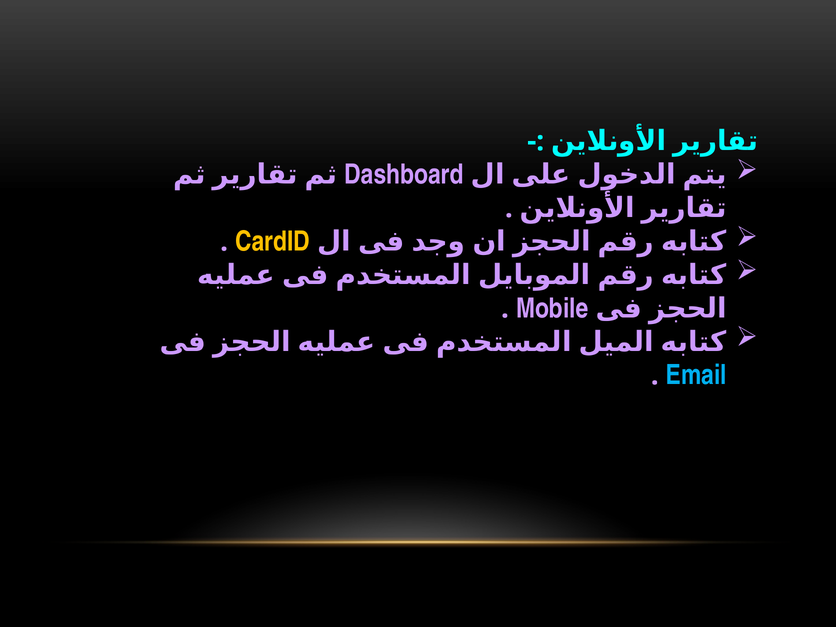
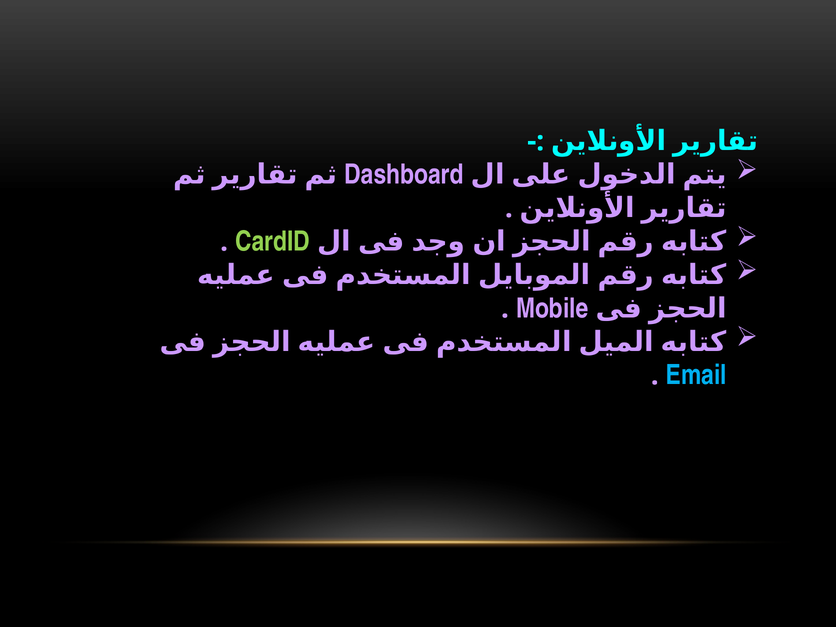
CardID colour: yellow -> light green (273, 242)
